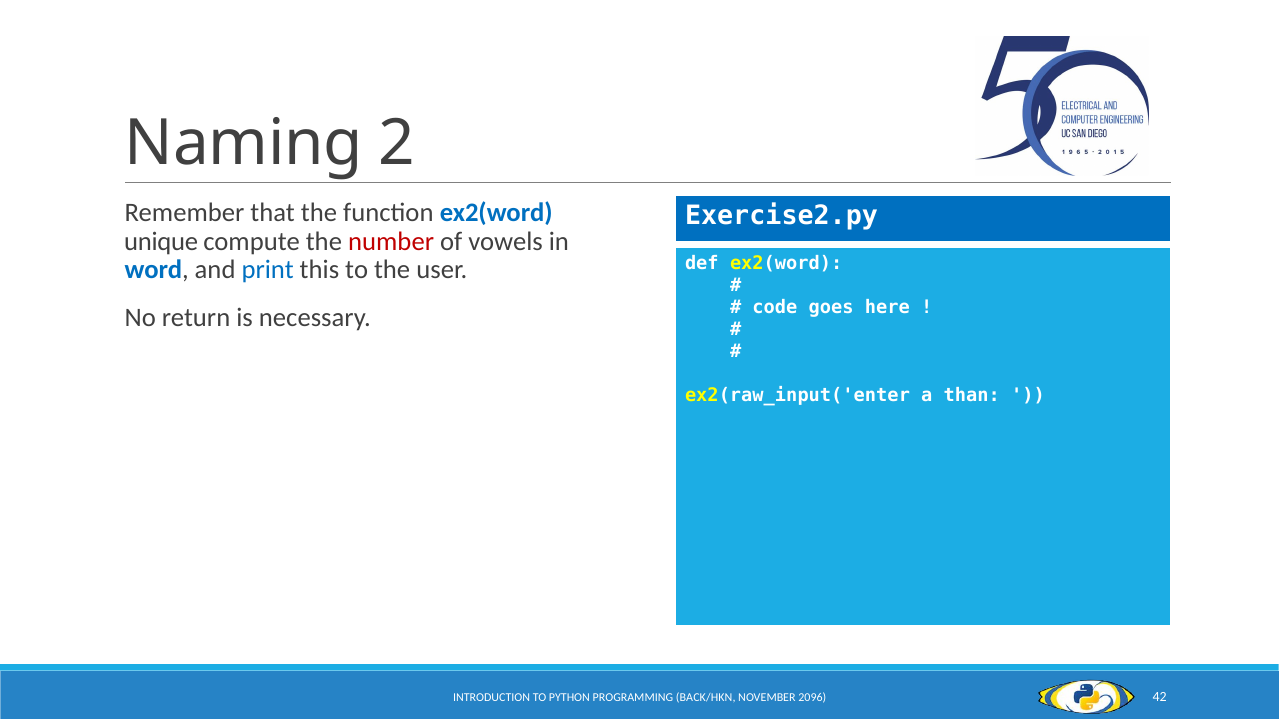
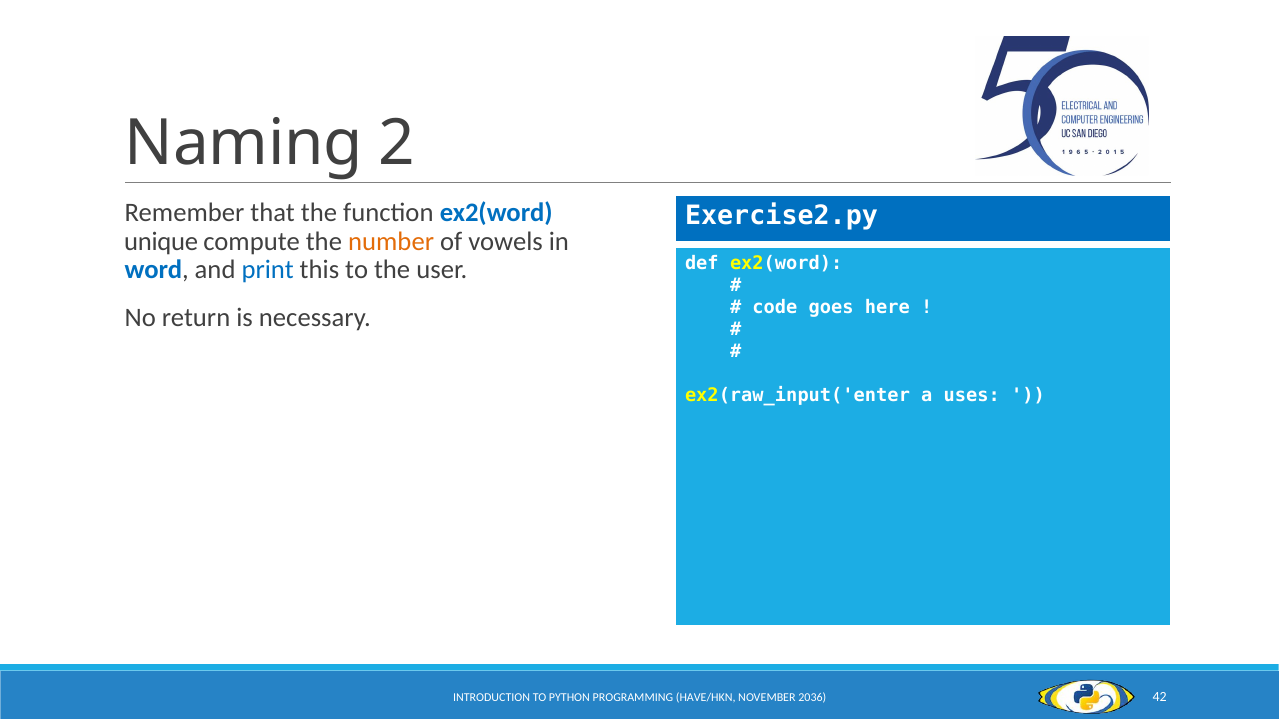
number colour: red -> orange (391, 241)
than: than -> uses (972, 395)
BACK/HKN: BACK/HKN -> HAVE/HKN (706, 698)
2096: 2096 -> 2036 (812, 698)
